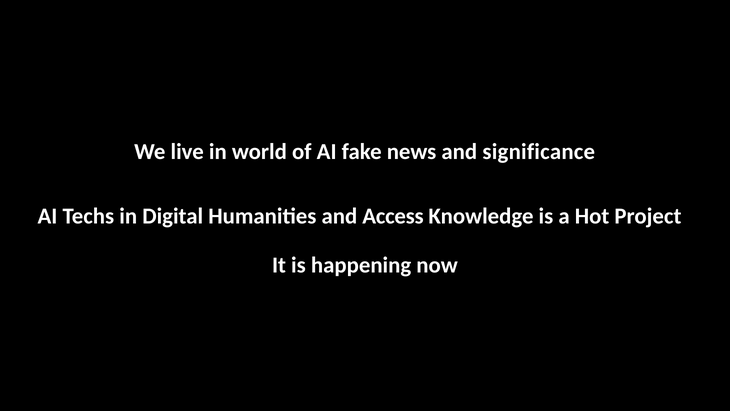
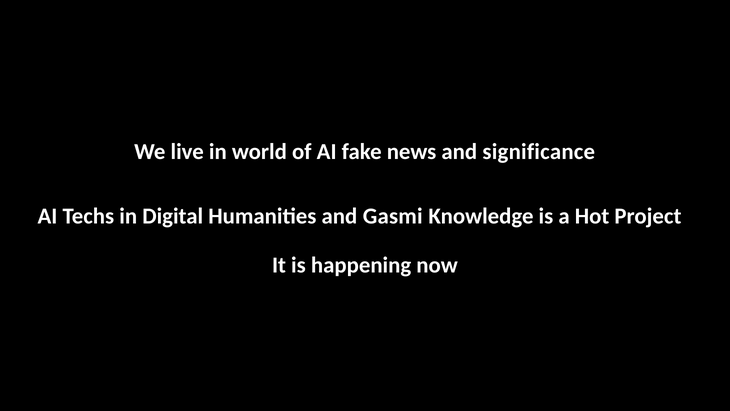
Access: Access -> Gasmi (393, 216)
